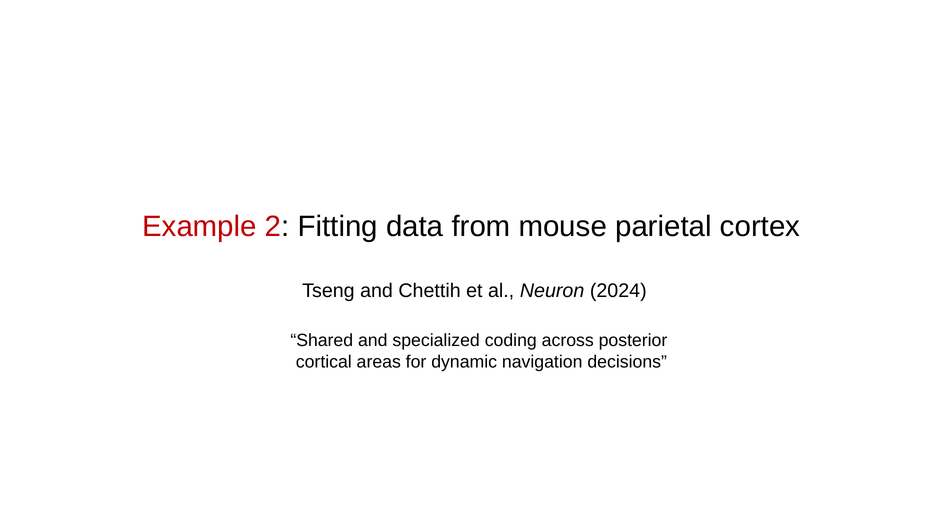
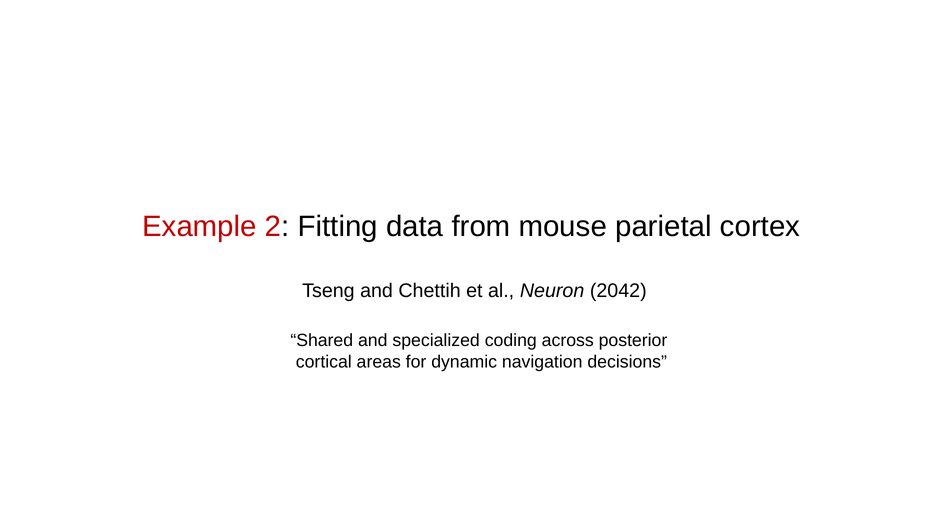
2024: 2024 -> 2042 (618, 291)
